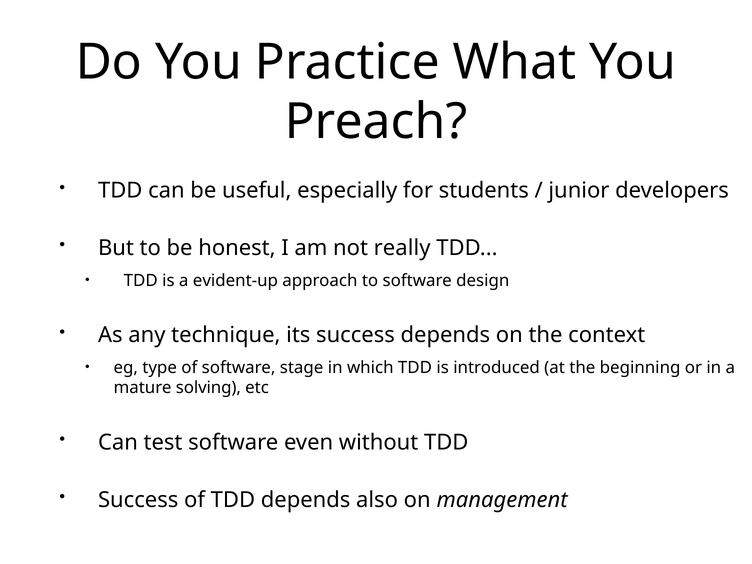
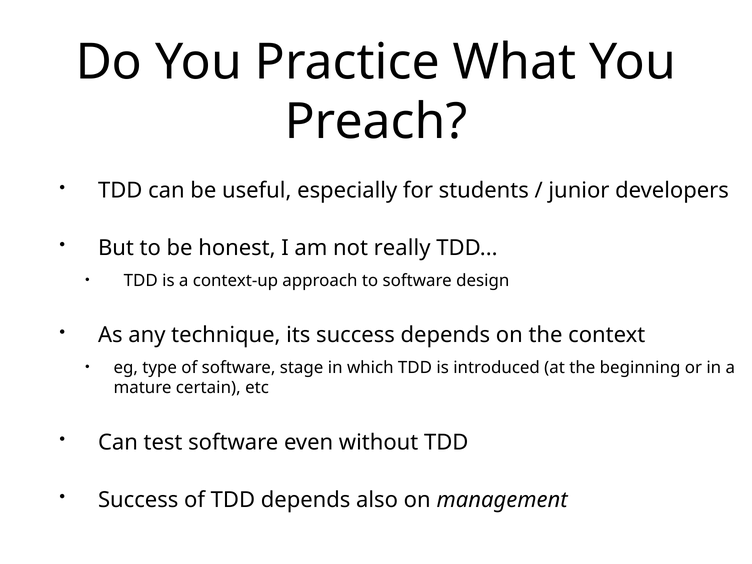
evident-up: evident-up -> context-up (235, 281)
solving: solving -> certain (208, 388)
